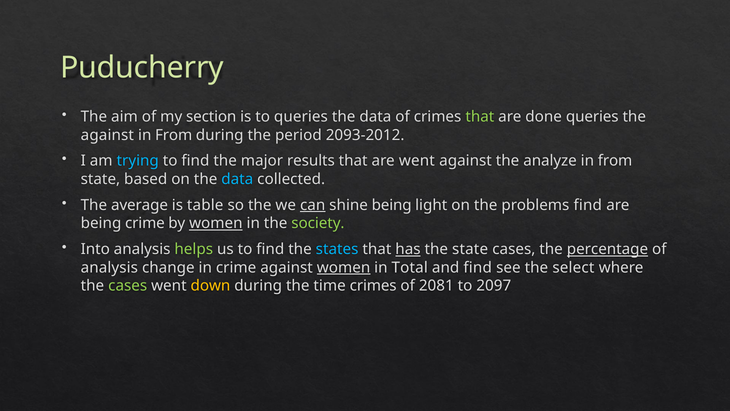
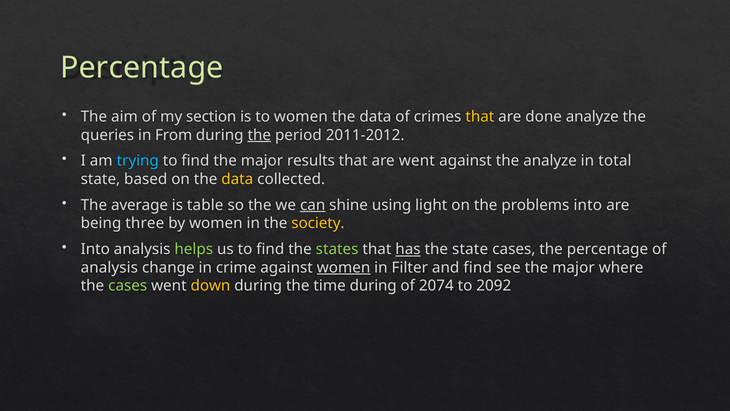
Puducherry: Puducherry -> Percentage (142, 68)
to queries: queries -> women (301, 117)
that colour: light green -> yellow (480, 117)
done queries: queries -> analyze (592, 117)
against: against -> queries (107, 135)
the underline: none -> present (259, 135)
2093-2012: 2093-2012 -> 2011-2012 (365, 135)
from: from -> total (615, 161)
data colour: light blue -> yellow (237, 179)
shine being: being -> using (392, 205)
problems find: find -> into (588, 205)
being crime: crime -> three (145, 223)
women underline: present -> none (216, 223)
society colour: light green -> yellow (318, 223)
states colour: light blue -> light green (337, 249)
percentage underline: present -> none (607, 249)
Total: Total -> Filter (410, 267)
see the select: select -> major (573, 267)
time crimes: crimes -> during (373, 286)
2081: 2081 -> 2074 (436, 286)
2097: 2097 -> 2092 (494, 286)
